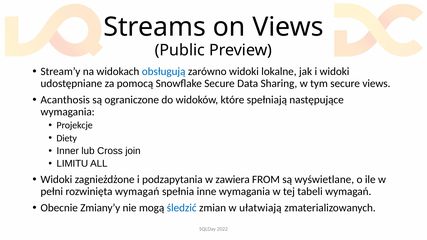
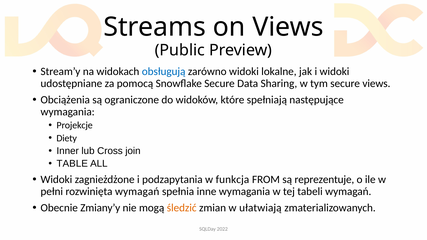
Acanthosis: Acanthosis -> Obciążenia (65, 100)
LIMITU: LIMITU -> TABLE (72, 164)
zawiera: zawiera -> funkcja (232, 180)
wyświetlane: wyświetlane -> reprezentuje (324, 180)
śledzić colour: blue -> orange (182, 208)
